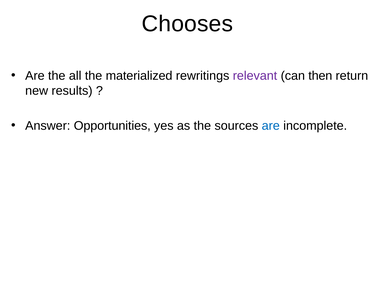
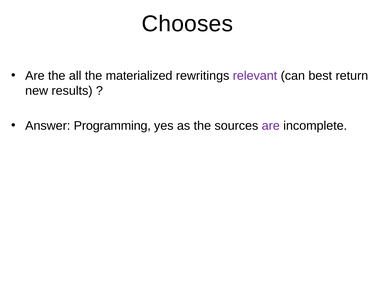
then: then -> best (320, 76)
Opportunities: Opportunities -> Programming (112, 126)
are colour: blue -> purple (271, 126)
